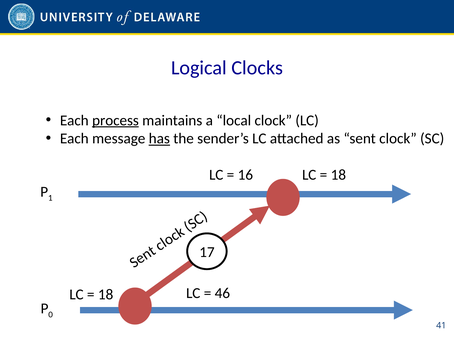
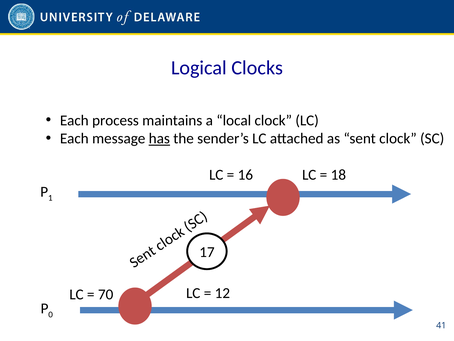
process underline: present -> none (115, 120)
46: 46 -> 12 (222, 293)
18: 18 -> 70 (106, 294)
